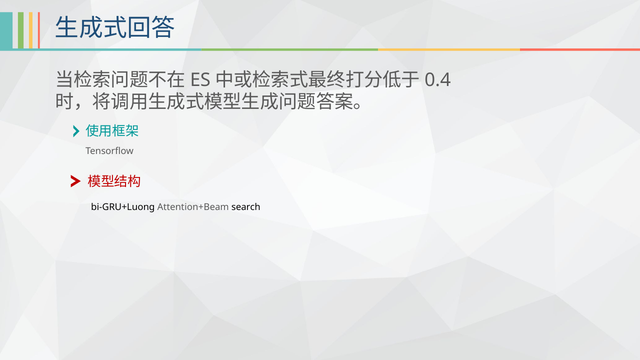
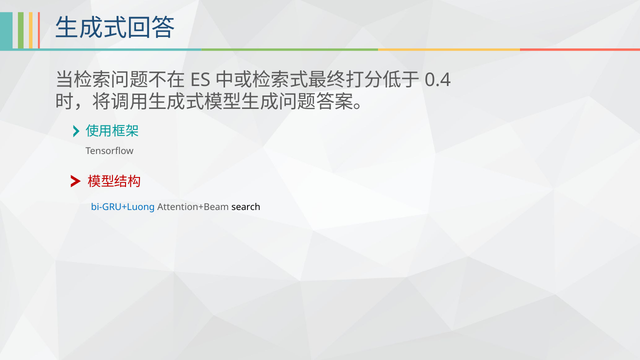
bi-GRU+Luong colour: black -> blue (123, 207)
